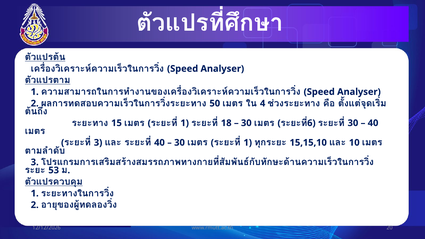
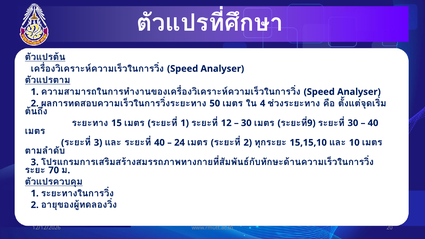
18: 18 -> 12 (226, 123)
6: 6 -> 9 (311, 123)
30: 30 -> 24 (180, 143)
1: 1 -> 2 (248, 143)
53: 53 -> 70 (54, 170)
